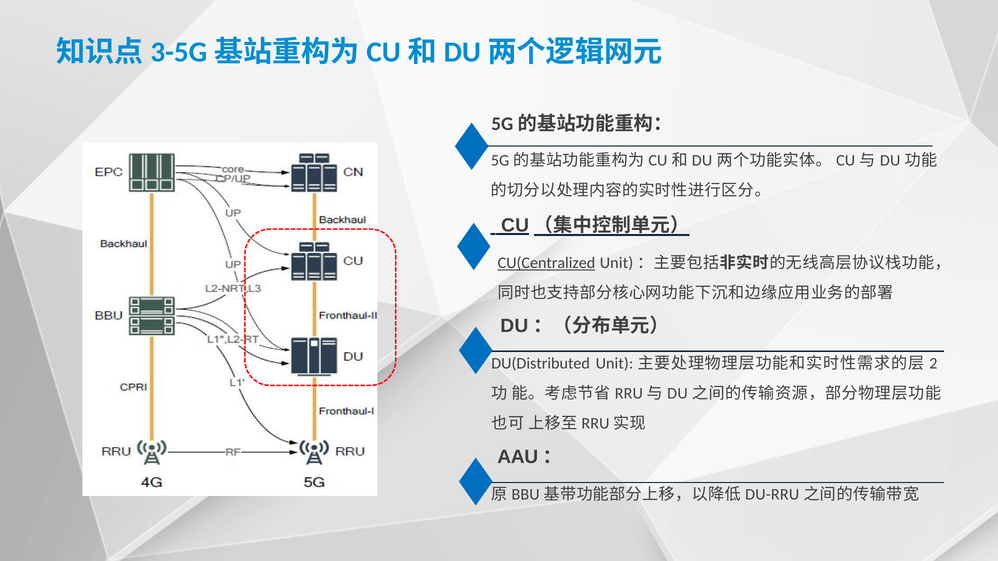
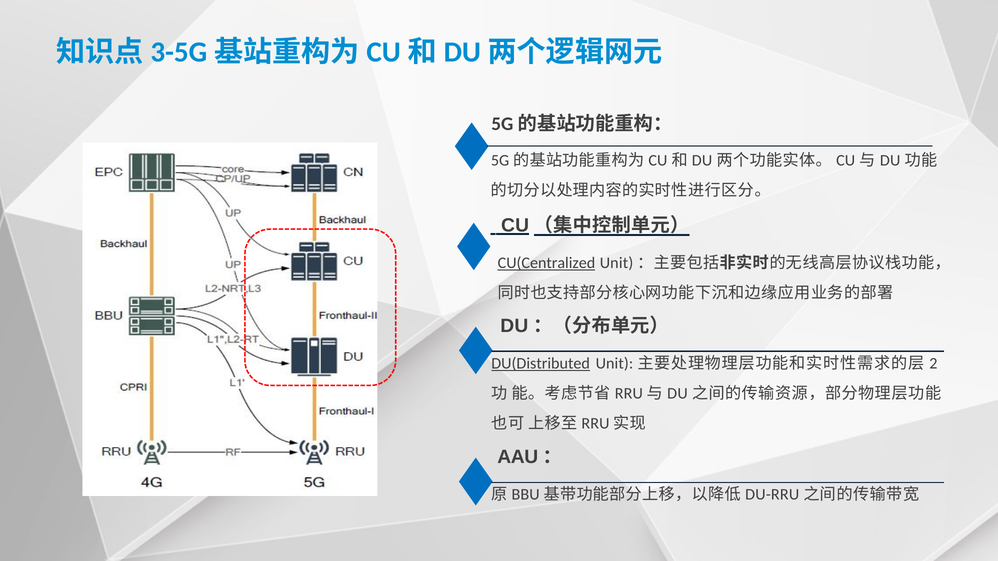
DU(Distributed underline: none -> present (541, 364)
